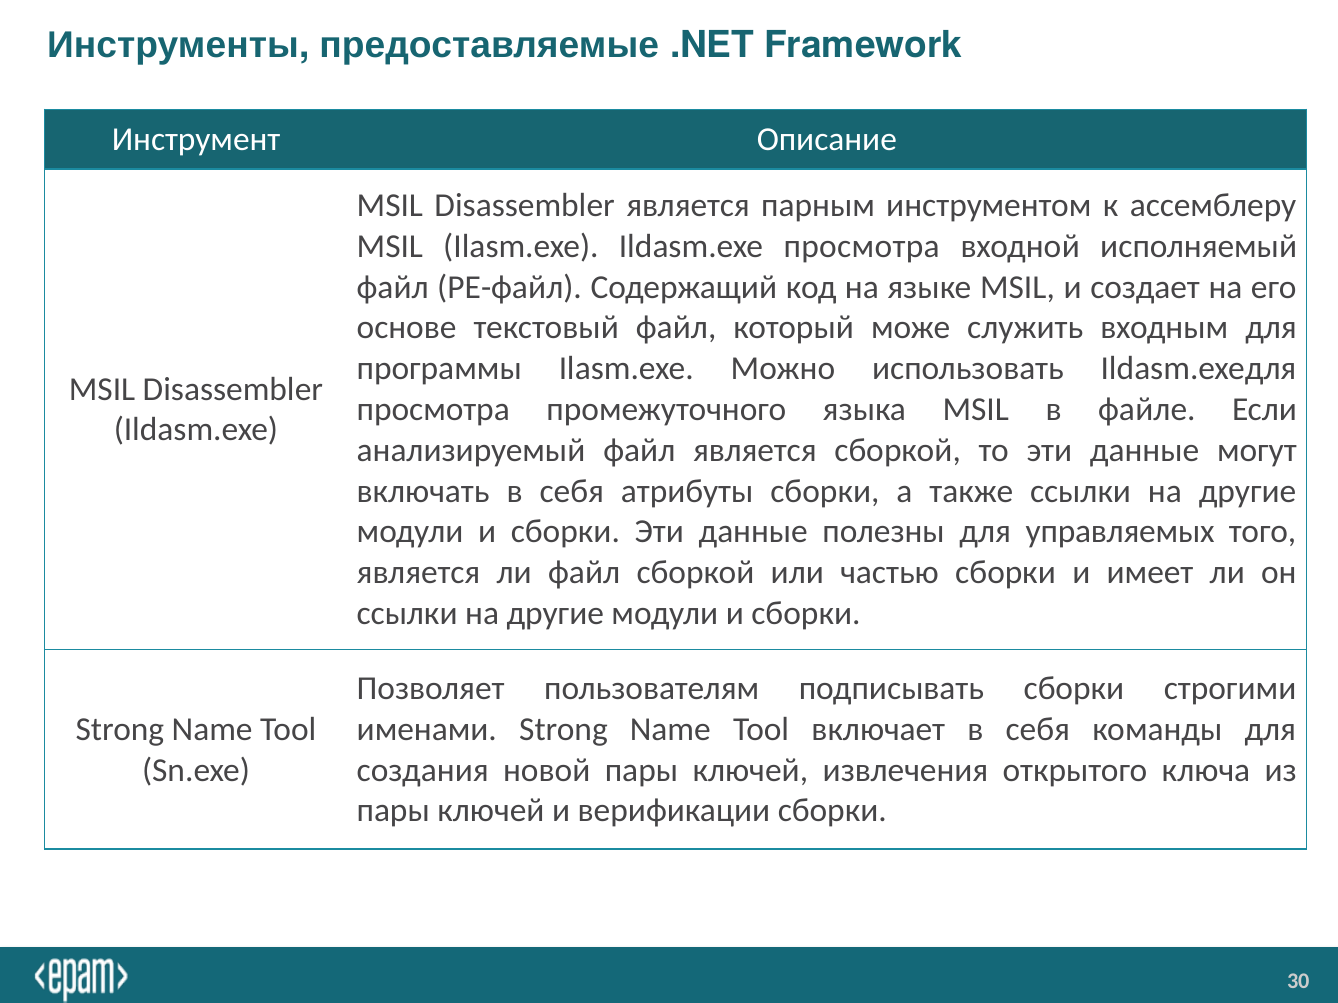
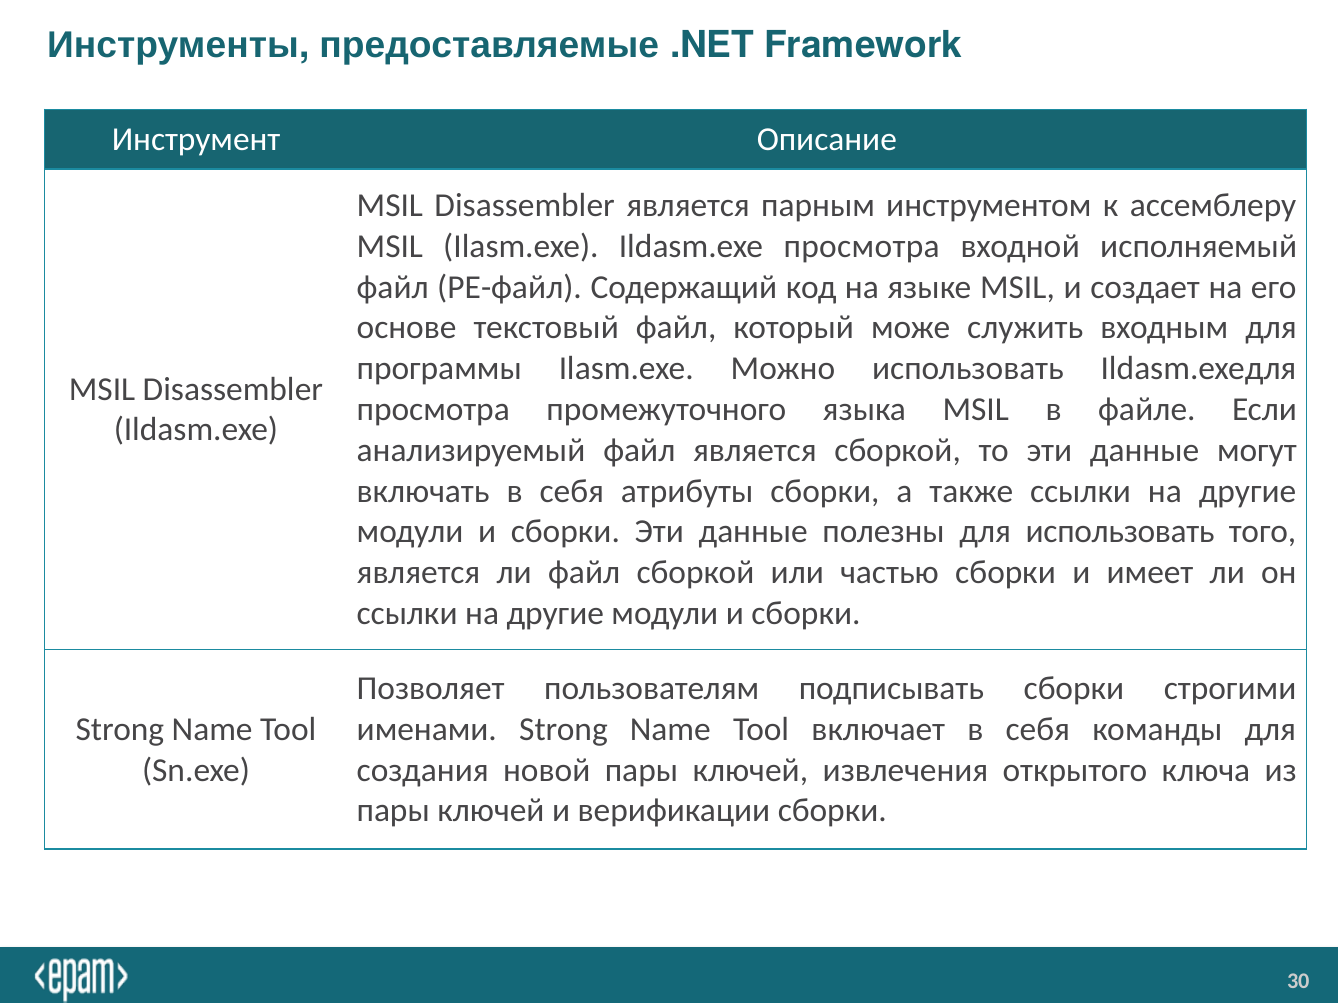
для управляемых: управляемых -> использовать (1120, 532)
